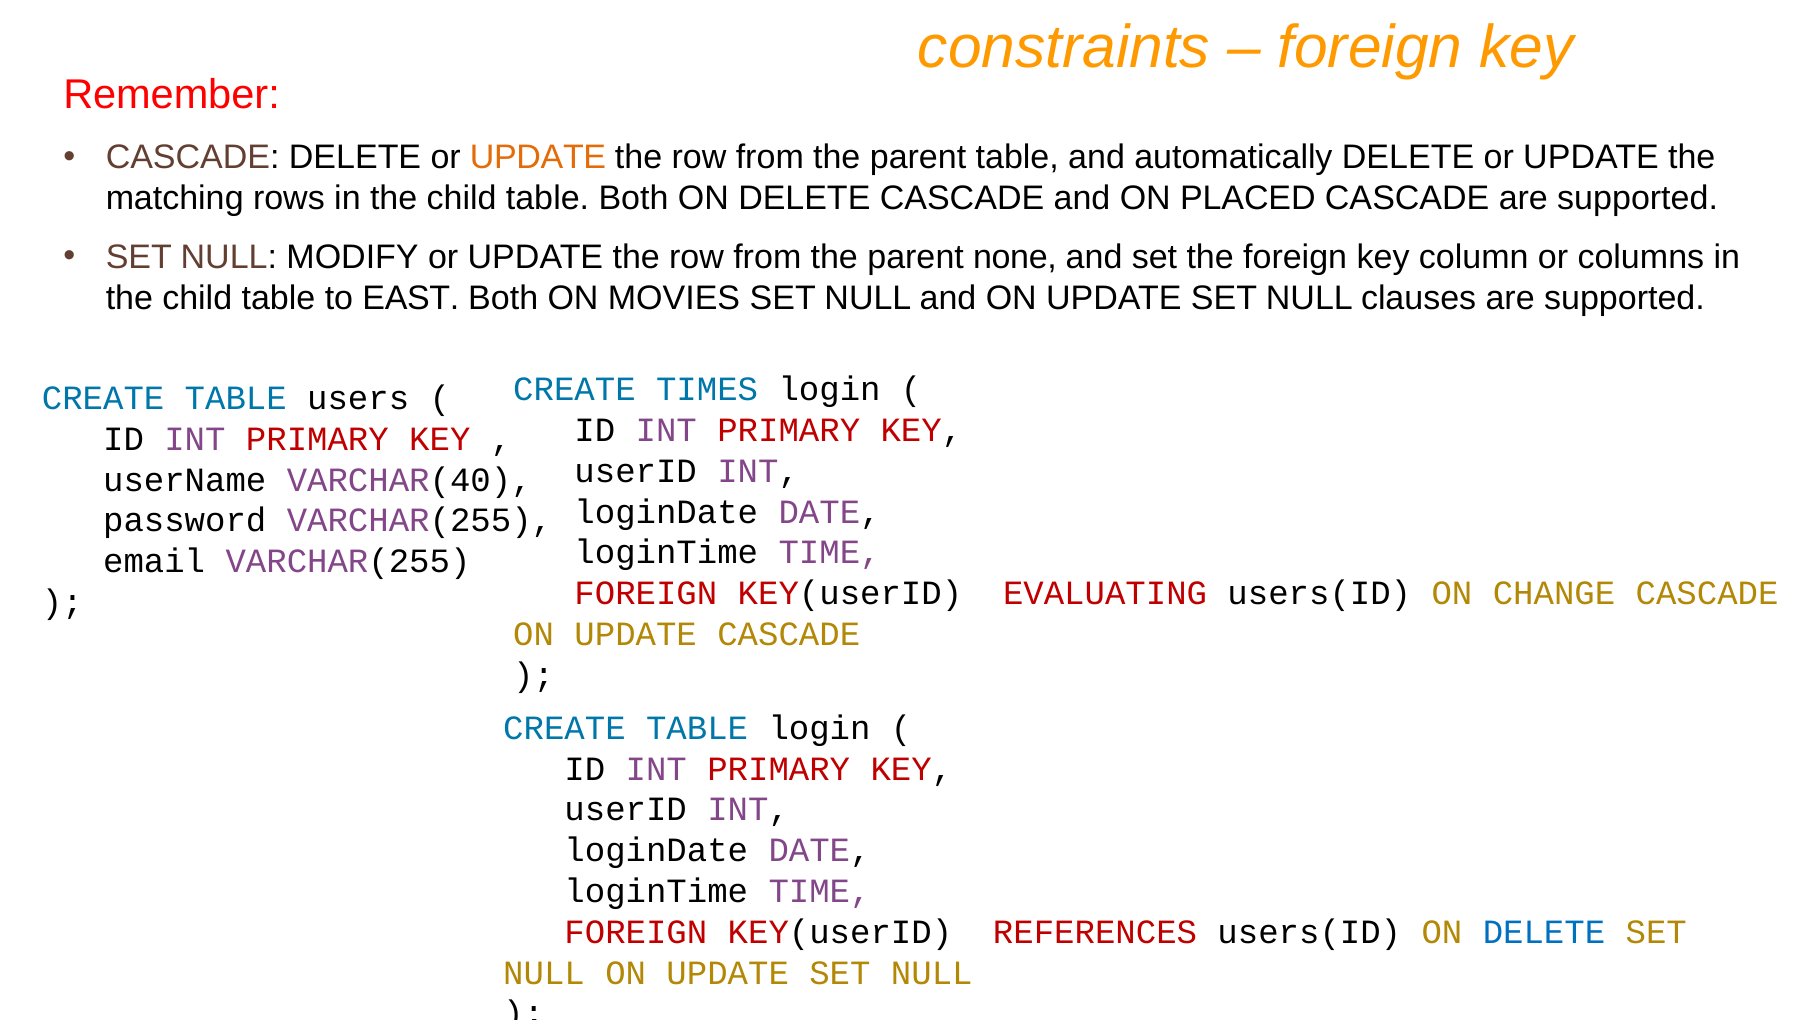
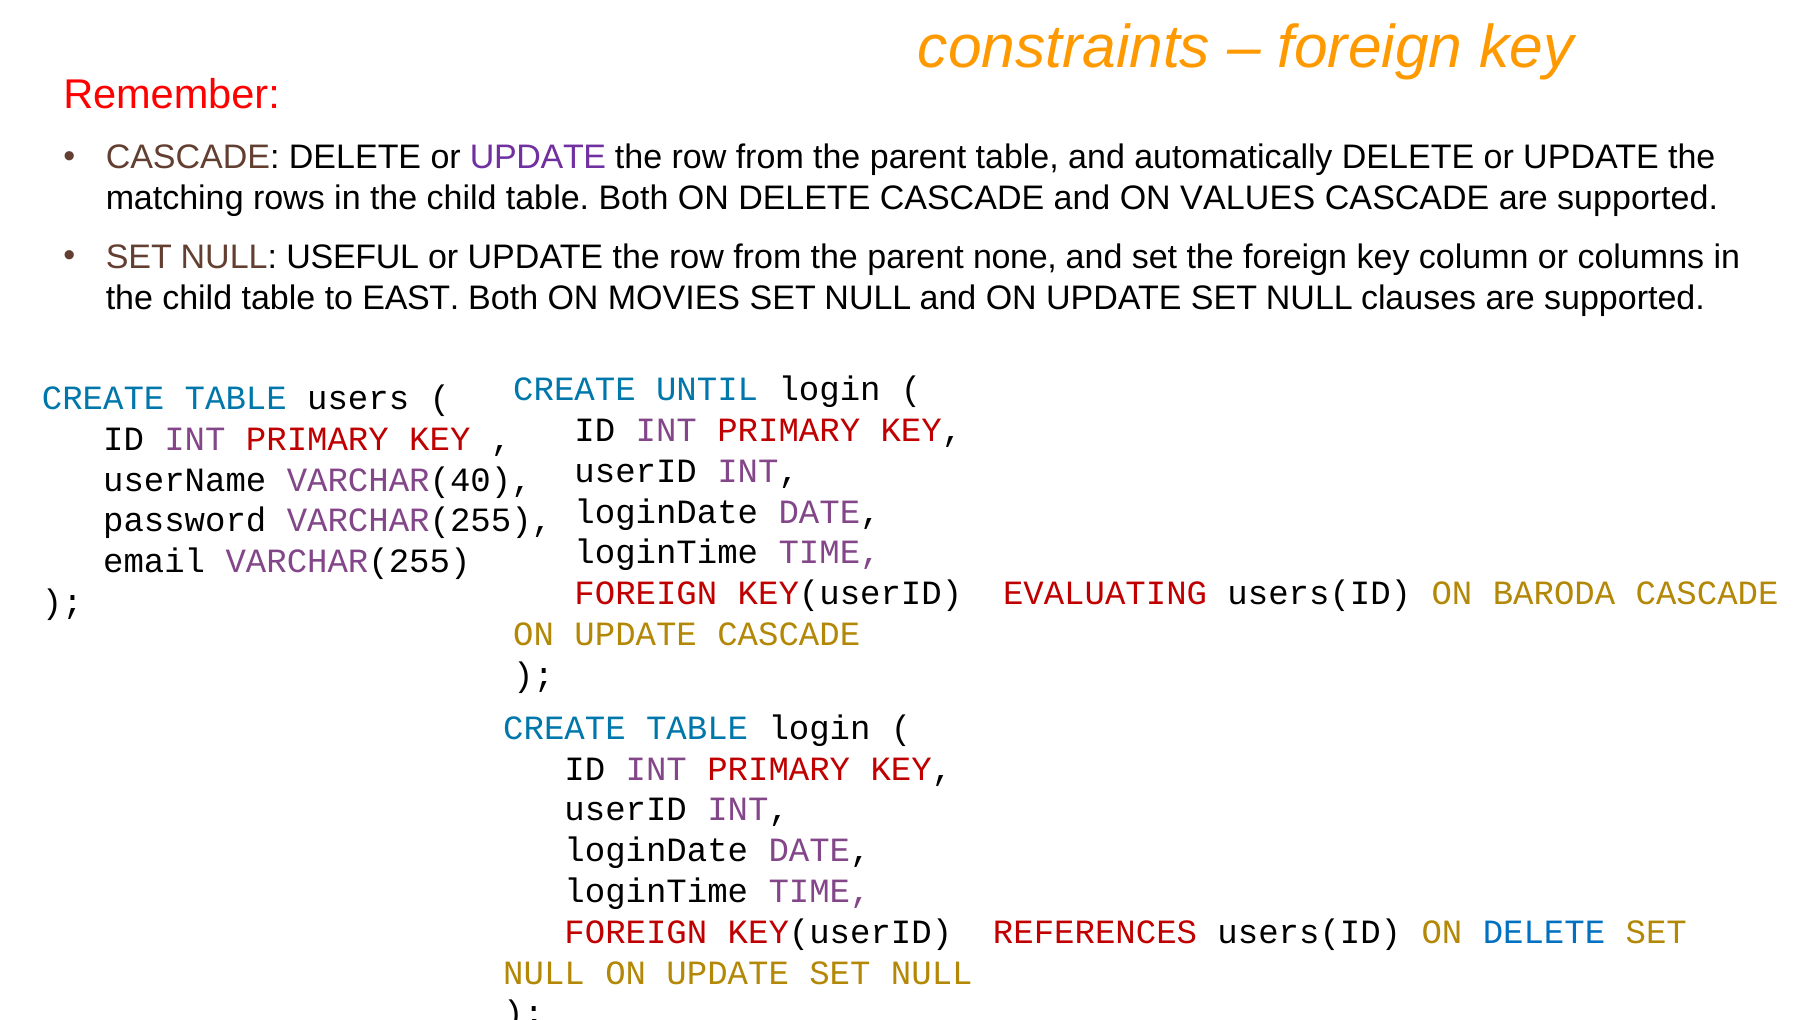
UPDATE colour: orange -> purple (538, 158)
PLACED: PLACED -> VALUES (1248, 198)
MODIFY: MODIFY -> USEFUL (353, 257)
TIMES: TIMES -> UNTIL (707, 390)
CHANGE: CHANGE -> BARODA (1554, 594)
